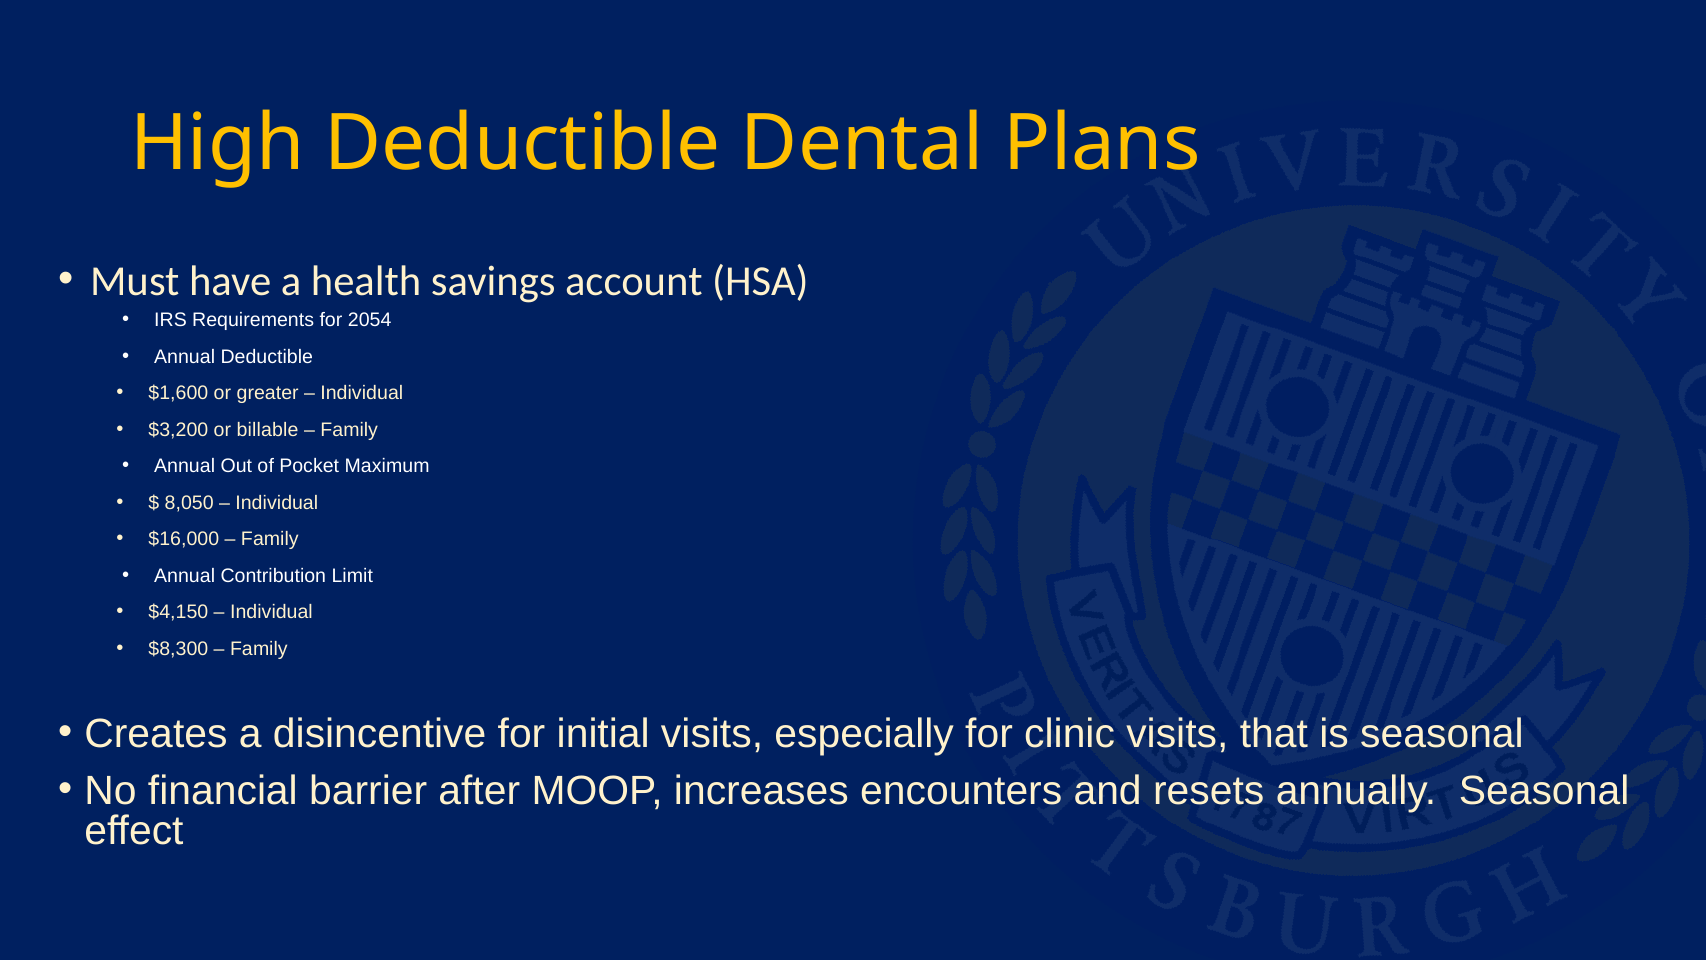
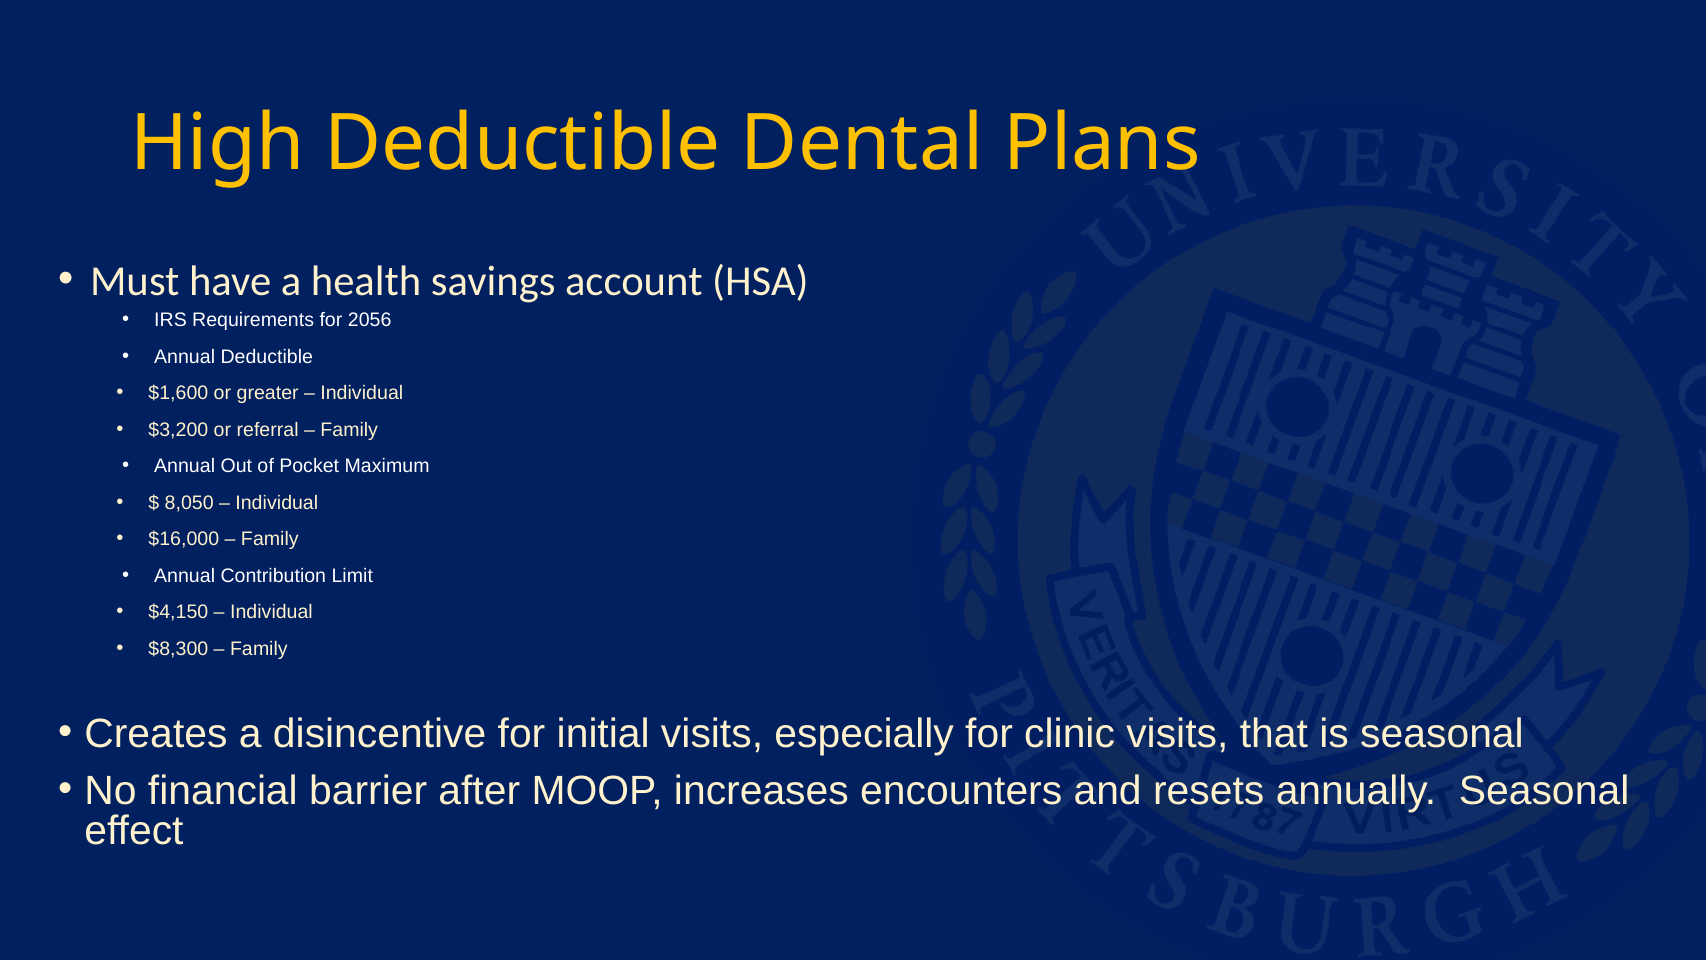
2054: 2054 -> 2056 (370, 320)
billable: billable -> referral (268, 430)
